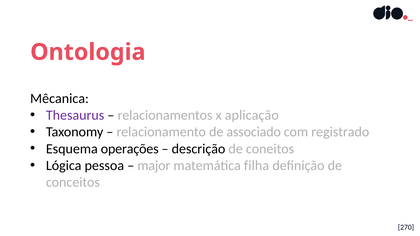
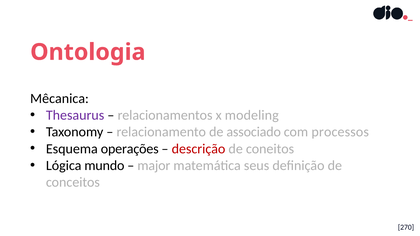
aplicação: aplicação -> modeling (252, 115)
registrado: registrado -> processos (340, 132)
descrição colour: black -> red (199, 149)
pessoa: pessoa -> mundo (104, 166)
filha: filha -> seus (257, 166)
